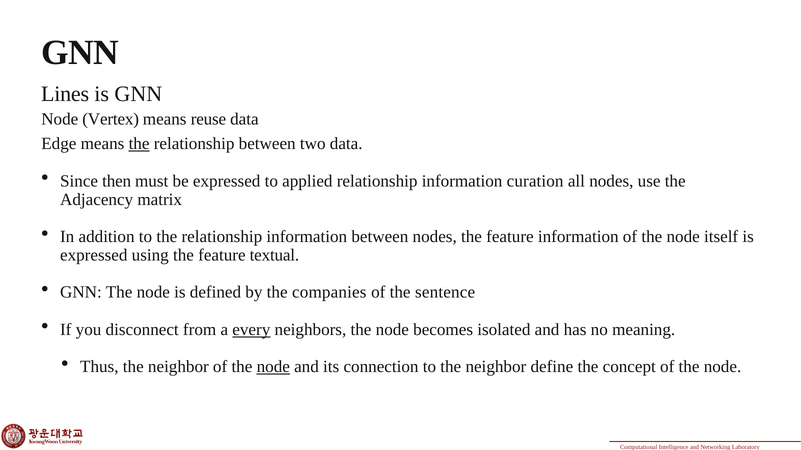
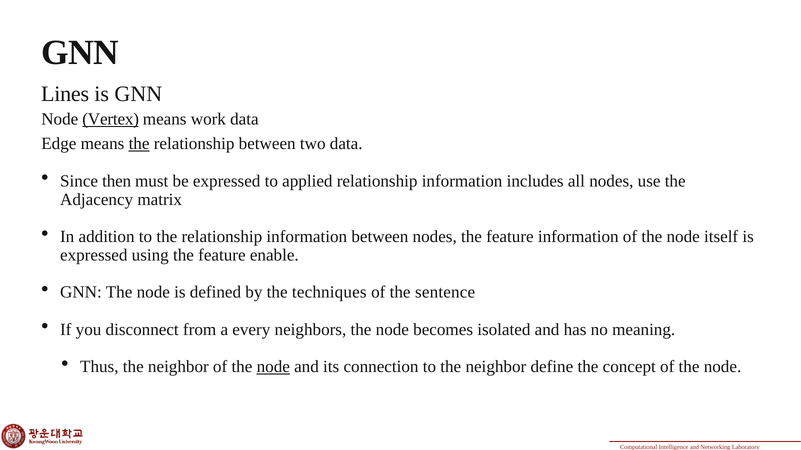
Vertex underline: none -> present (111, 120)
reuse: reuse -> work (208, 120)
curation: curation -> includes (535, 181)
textual: textual -> enable (274, 255)
companies: companies -> techniques (329, 293)
every underline: present -> none (251, 330)
